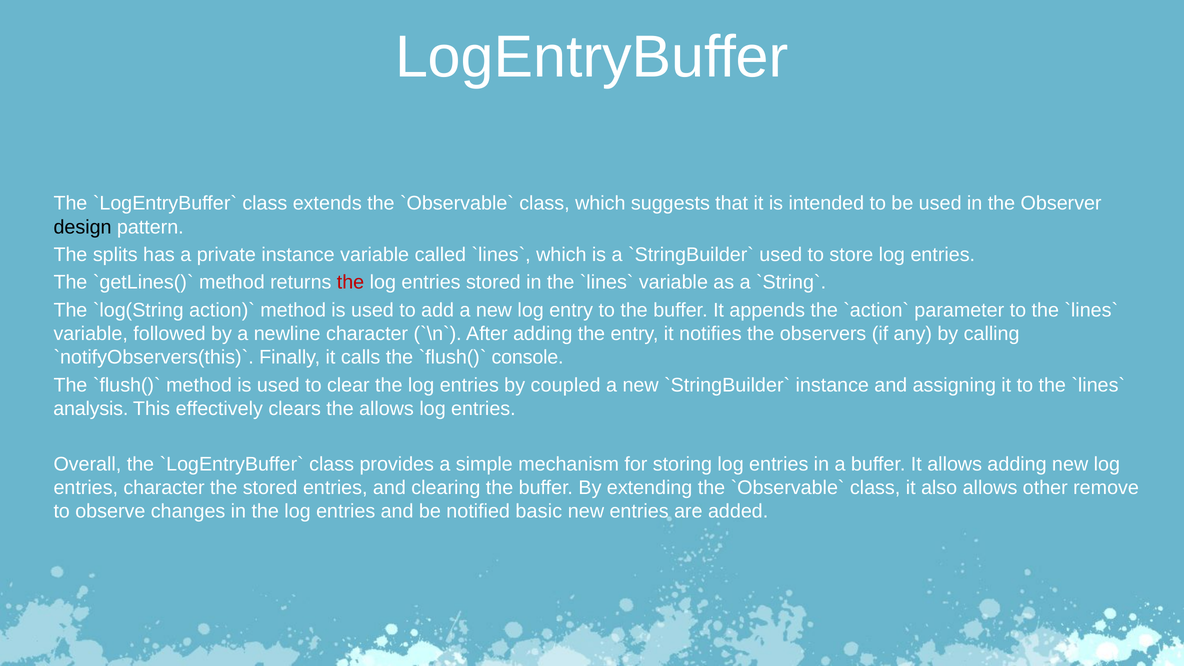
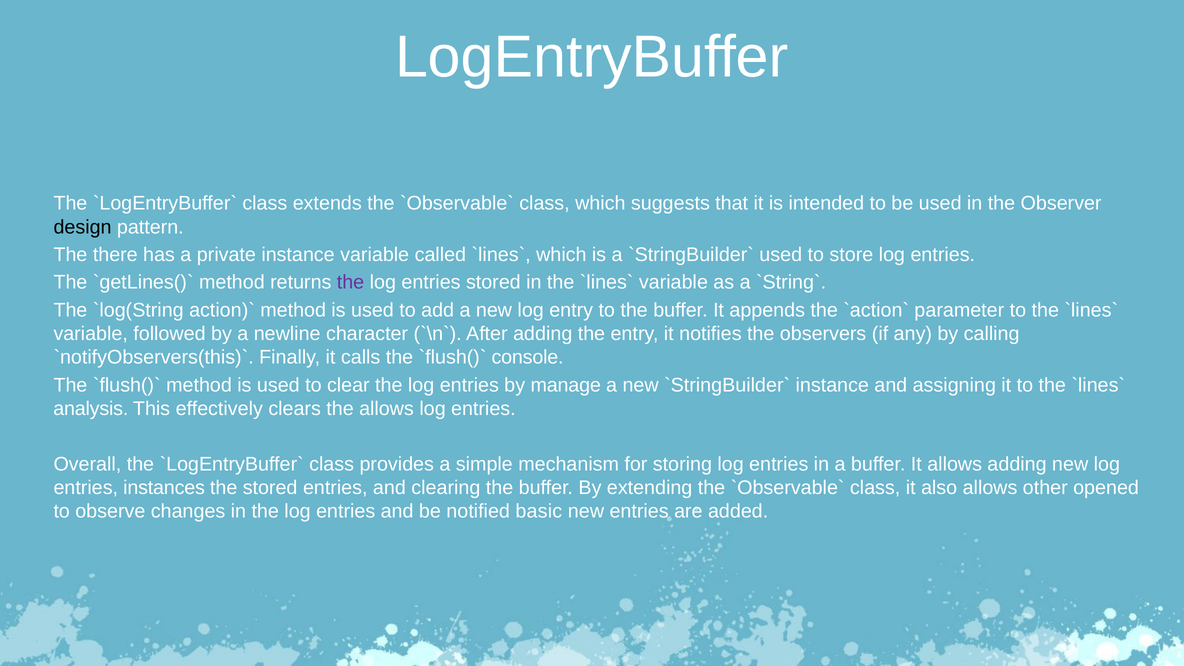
splits: splits -> there (115, 255)
the colour: red -> purple (351, 282)
coupled: coupled -> manage (566, 385)
entries character: character -> instances (164, 488)
remove: remove -> opened (1106, 488)
